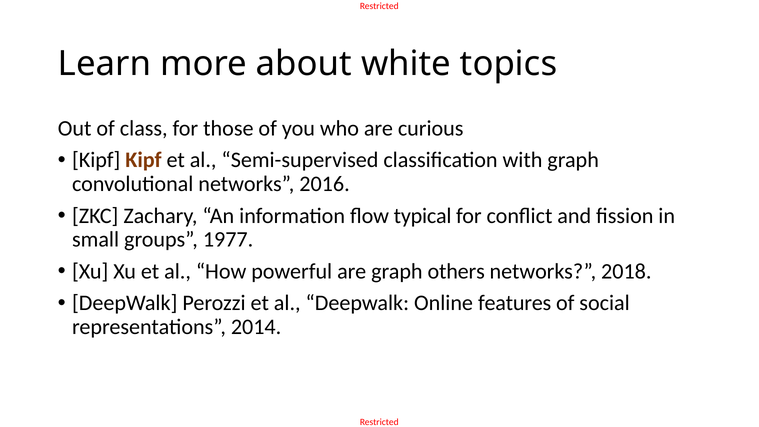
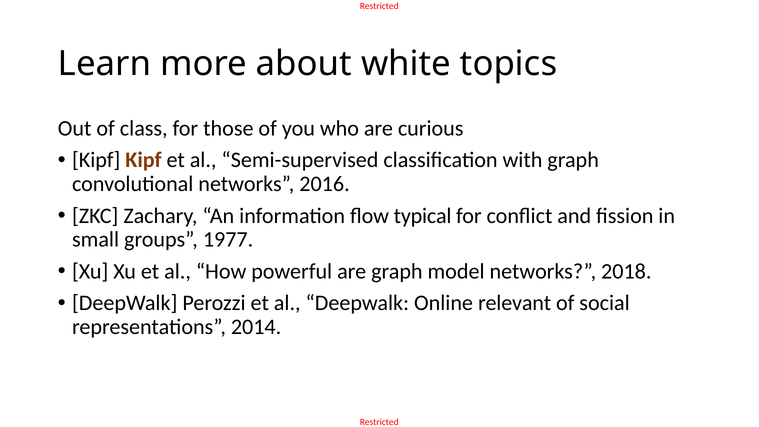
others: others -> model (456, 271)
features: features -> relevant (515, 303)
